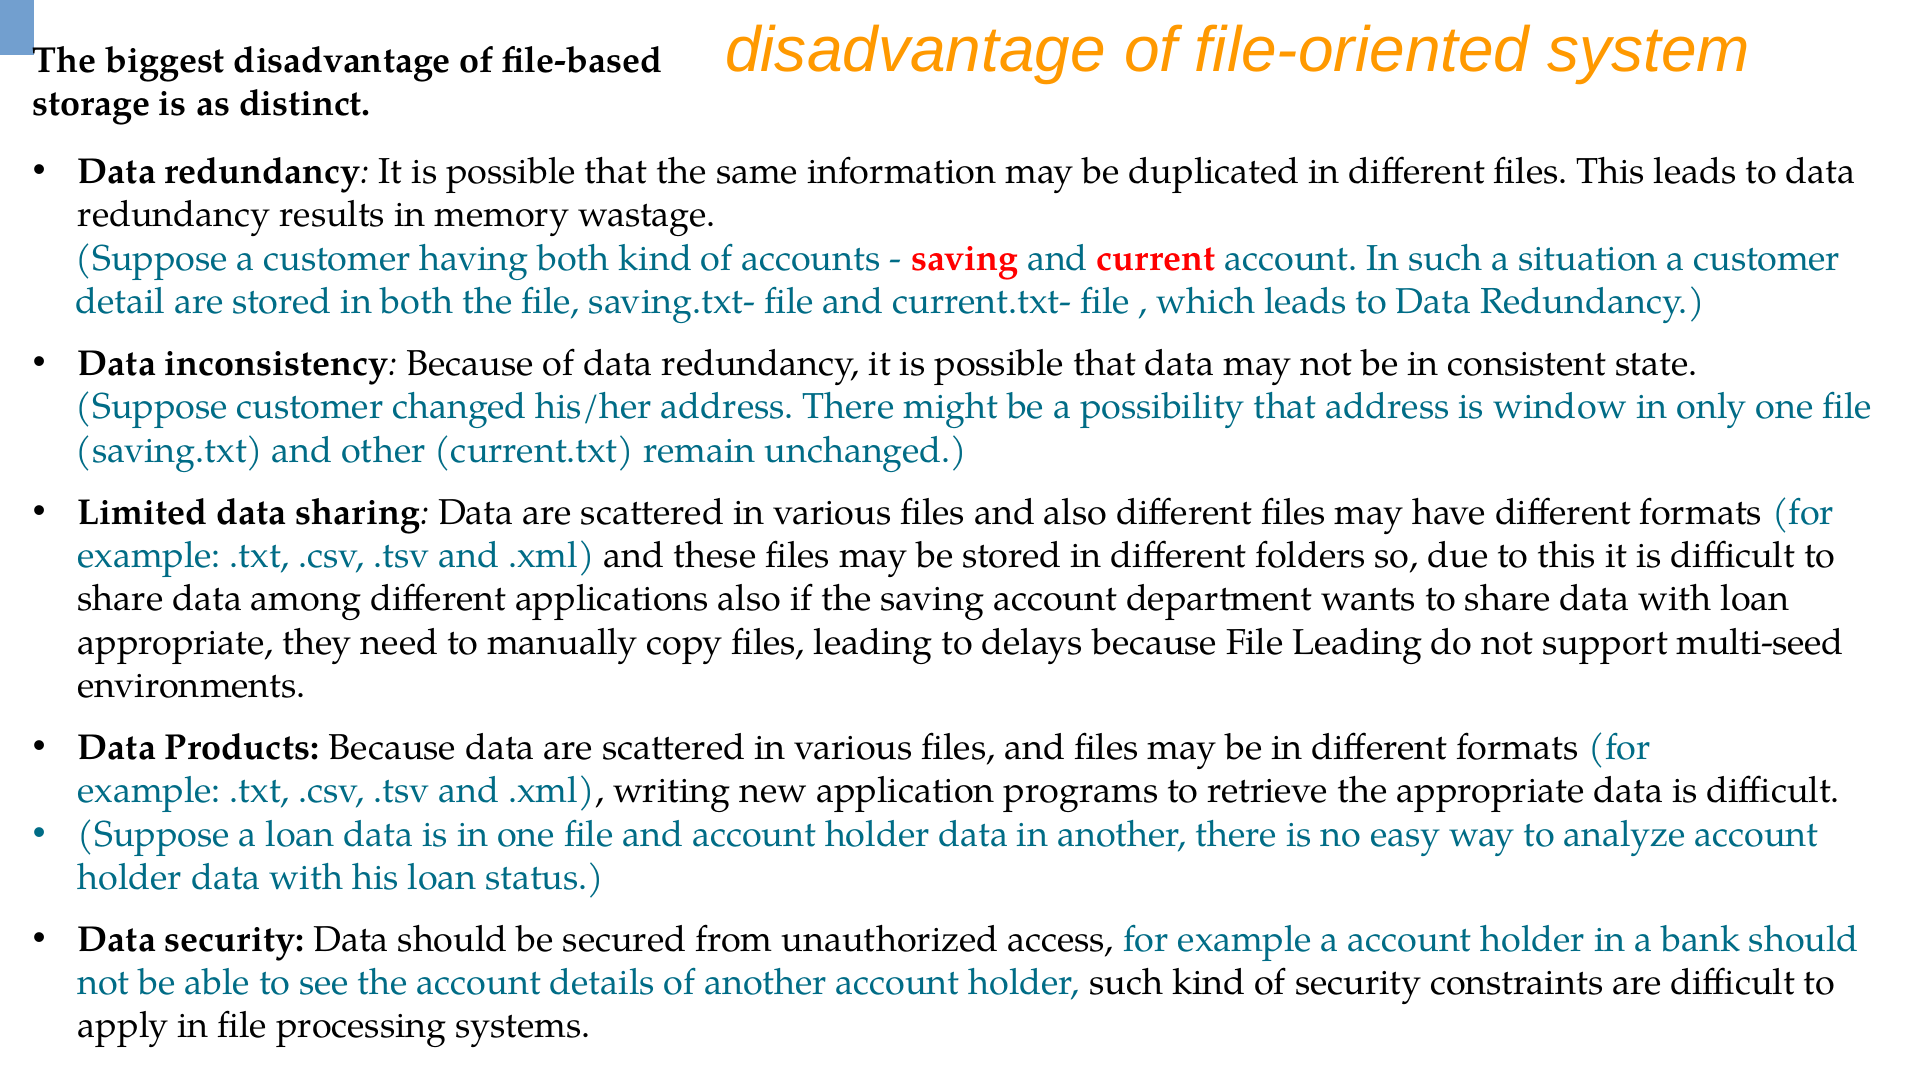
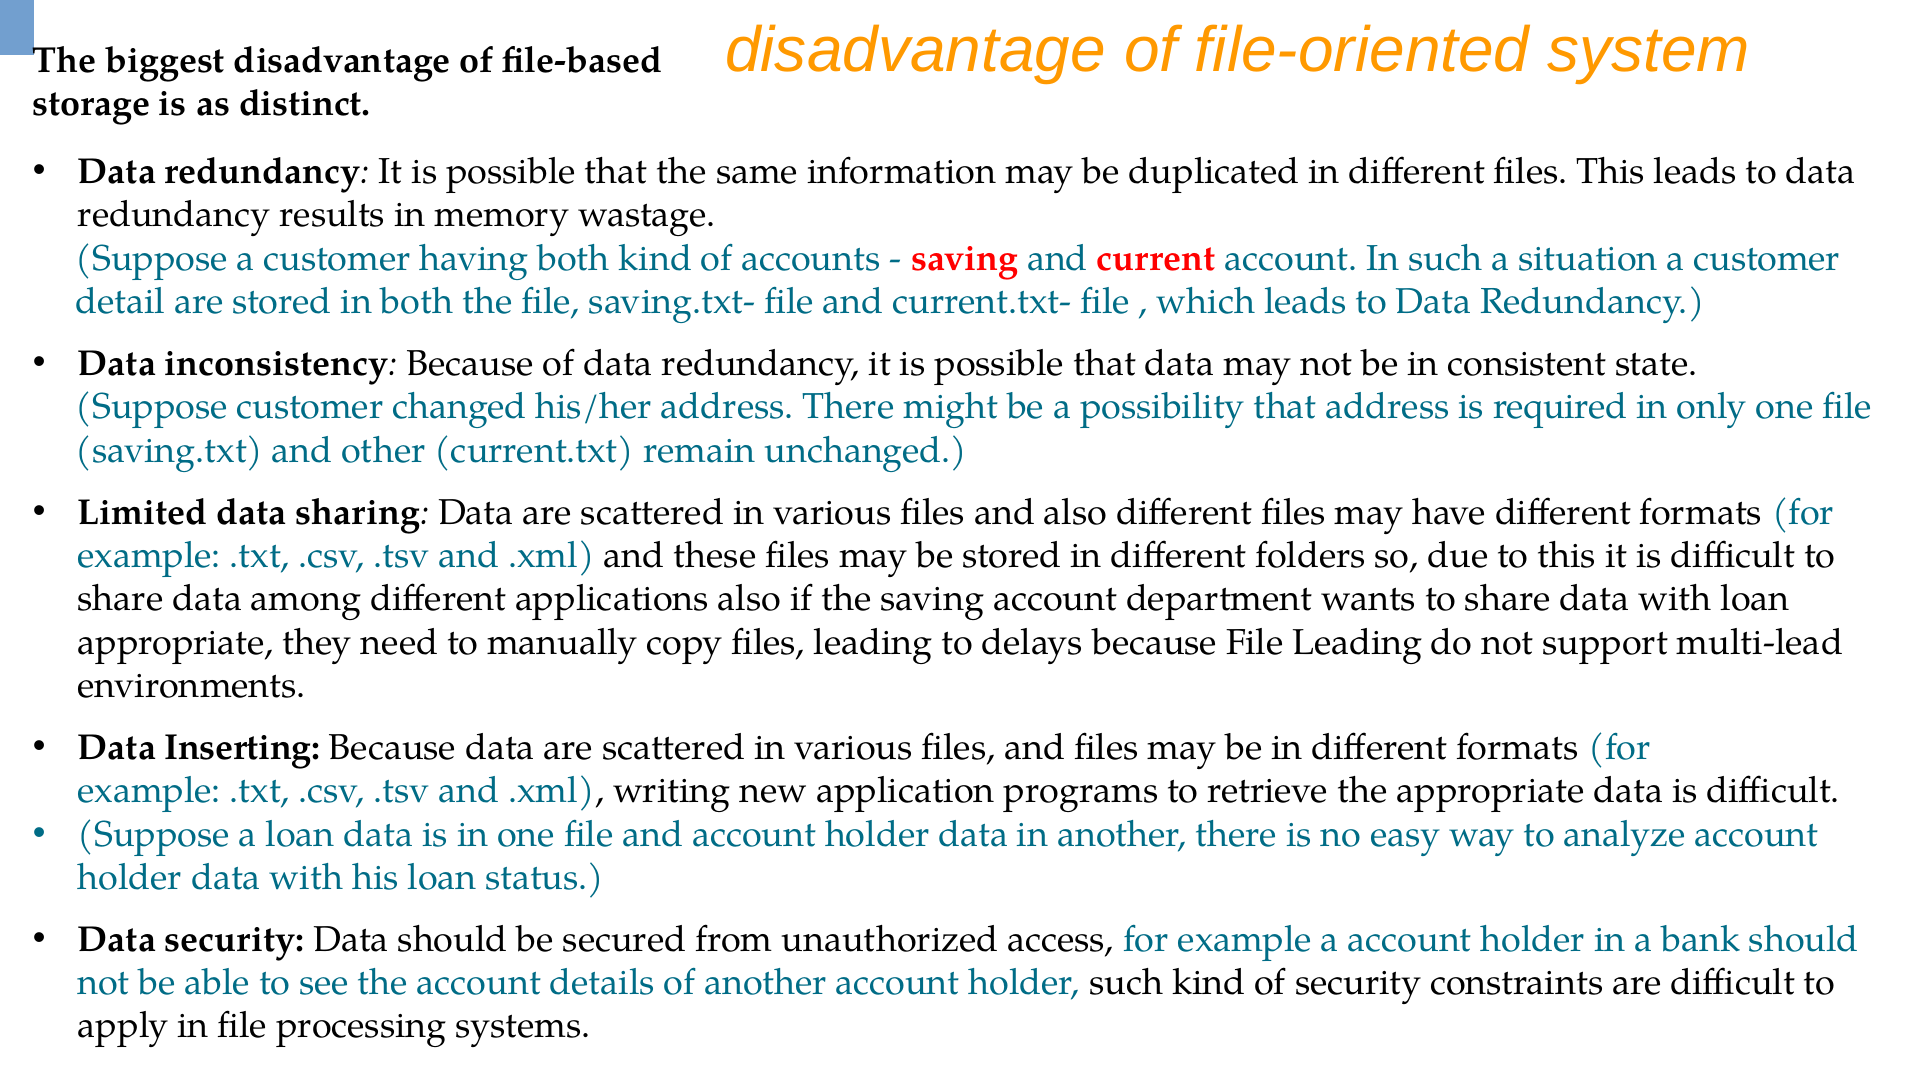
window: window -> required (1560, 407)
multi-seed: multi-seed -> multi-lead (1760, 642)
Products: Products -> Inserting (243, 747)
